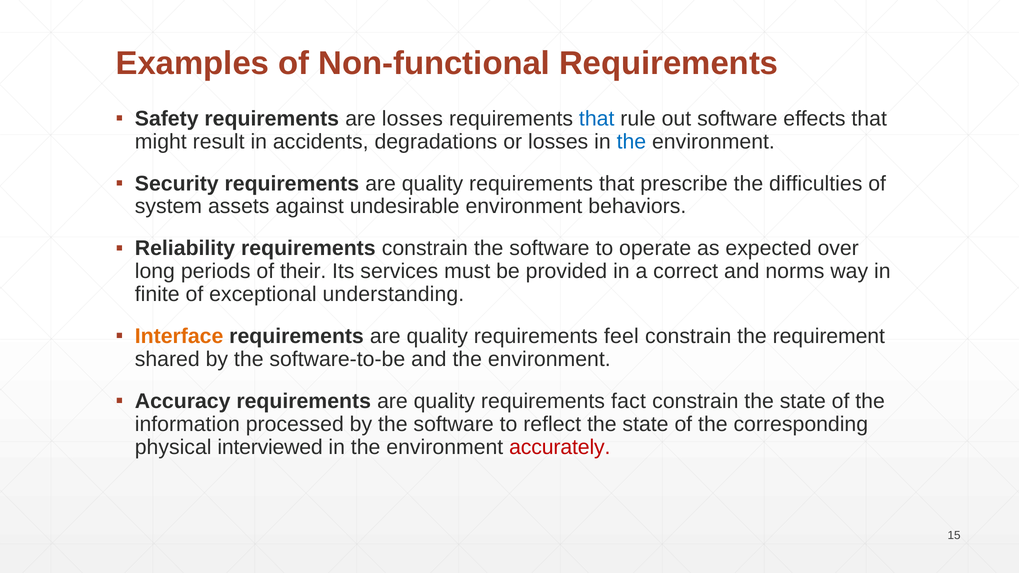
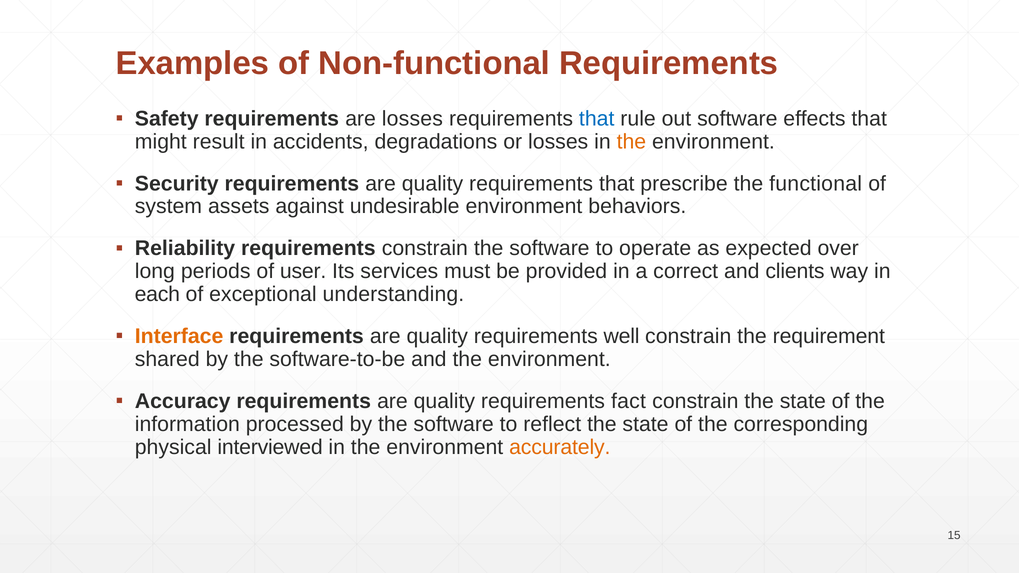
the colour: blue -> orange (631, 142)
difficulties: difficulties -> functional (816, 184)
their: their -> user (303, 271)
norms: norms -> clients (795, 271)
finite: finite -> each (157, 294)
feel: feel -> well (622, 336)
accurately colour: red -> orange (560, 447)
